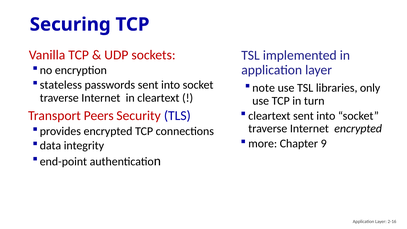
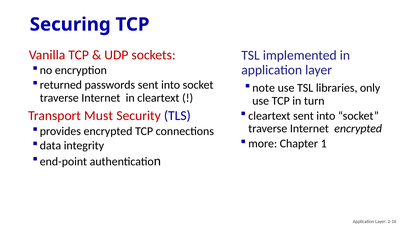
stateless: stateless -> returned (61, 85)
Peers: Peers -> Must (99, 116)
9: 9 -> 1 (324, 144)
